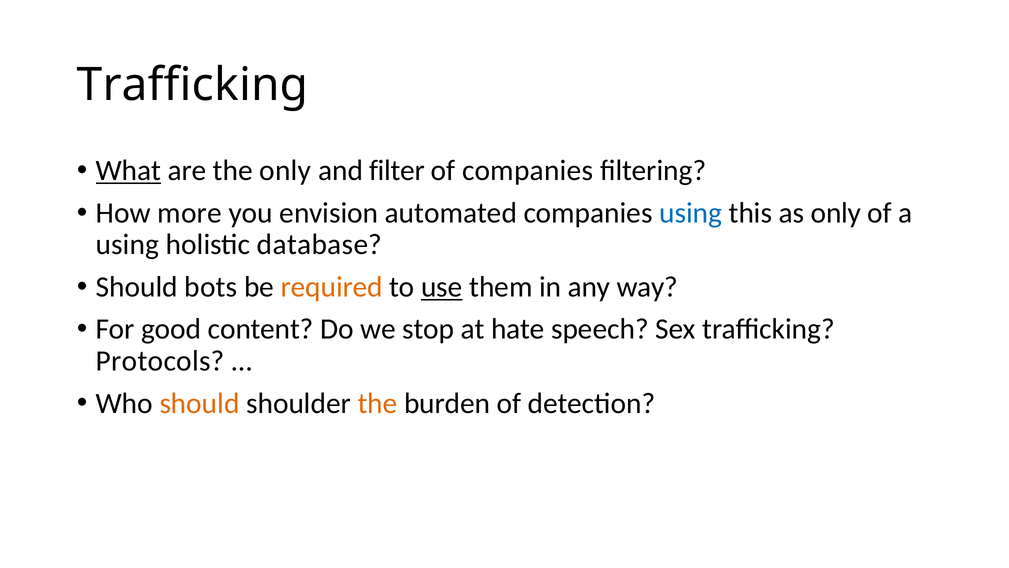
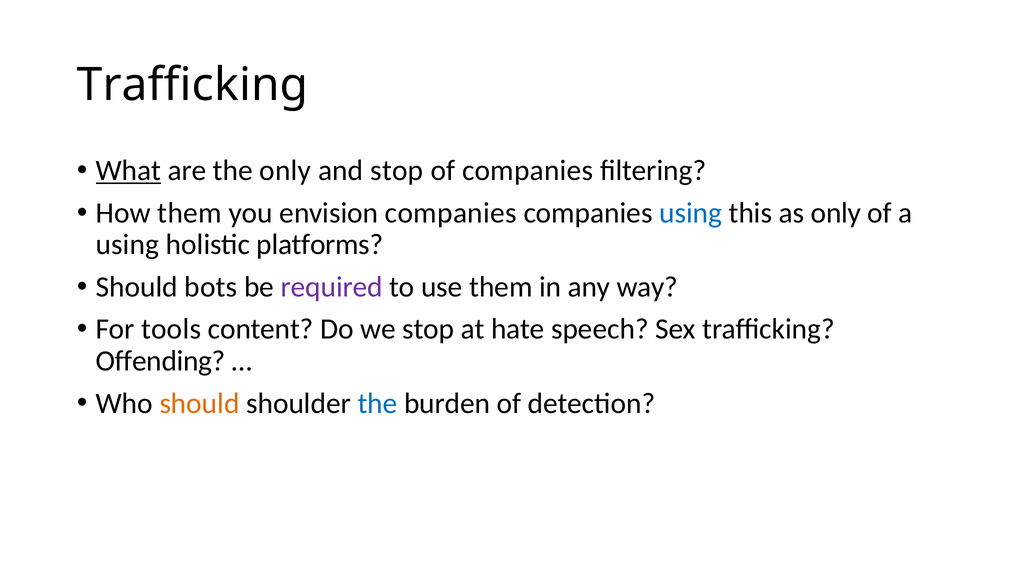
and filter: filter -> stop (397, 171)
How more: more -> them (190, 213)
envision automated: automated -> companies (451, 213)
database: database -> platforms (320, 245)
required colour: orange -> purple (332, 287)
use underline: present -> none (442, 287)
good: good -> tools (171, 329)
Protocols: Protocols -> Offending (161, 361)
the colour: orange -> blue (378, 403)
